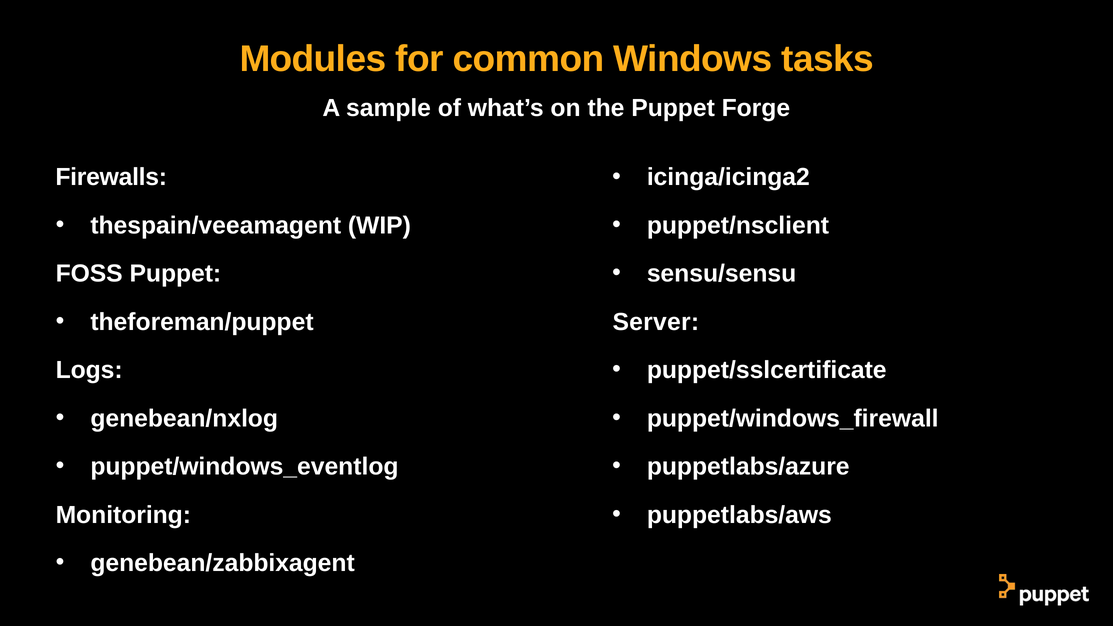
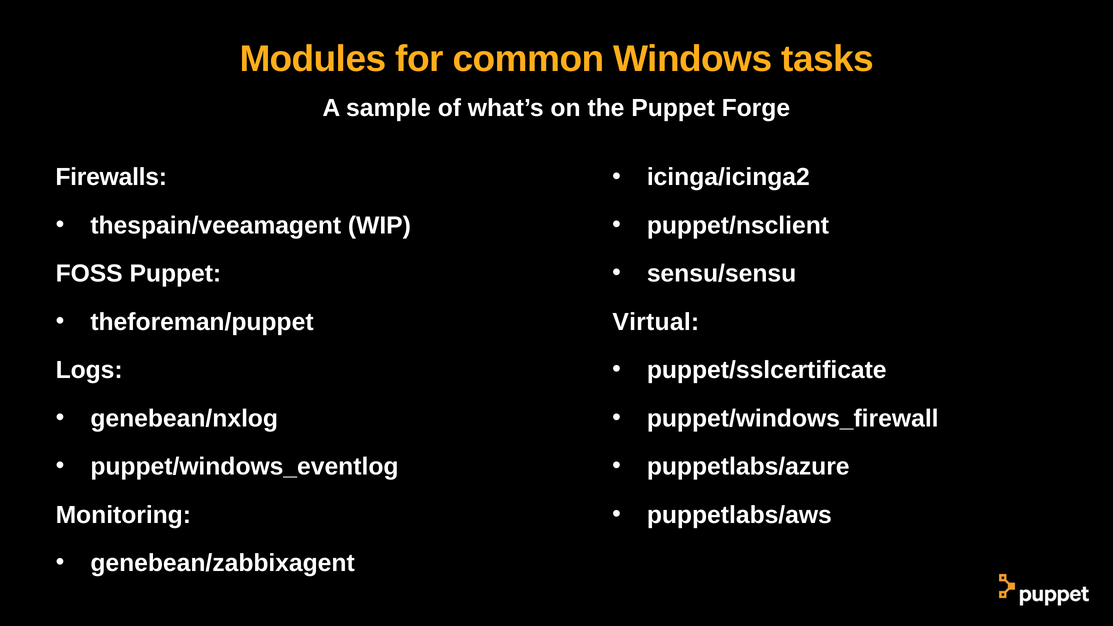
Server: Server -> Virtual (656, 322)
